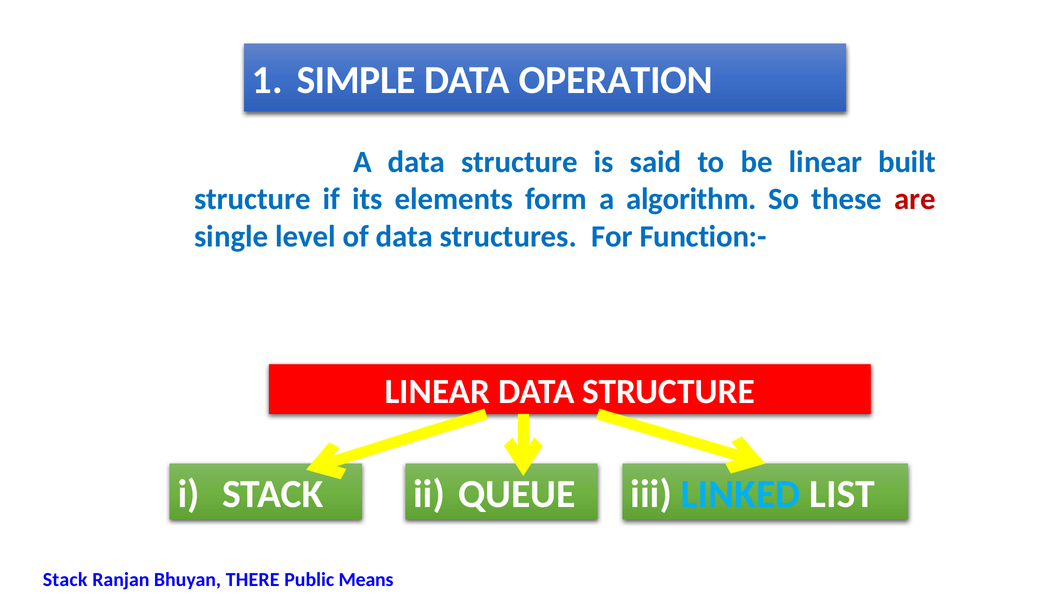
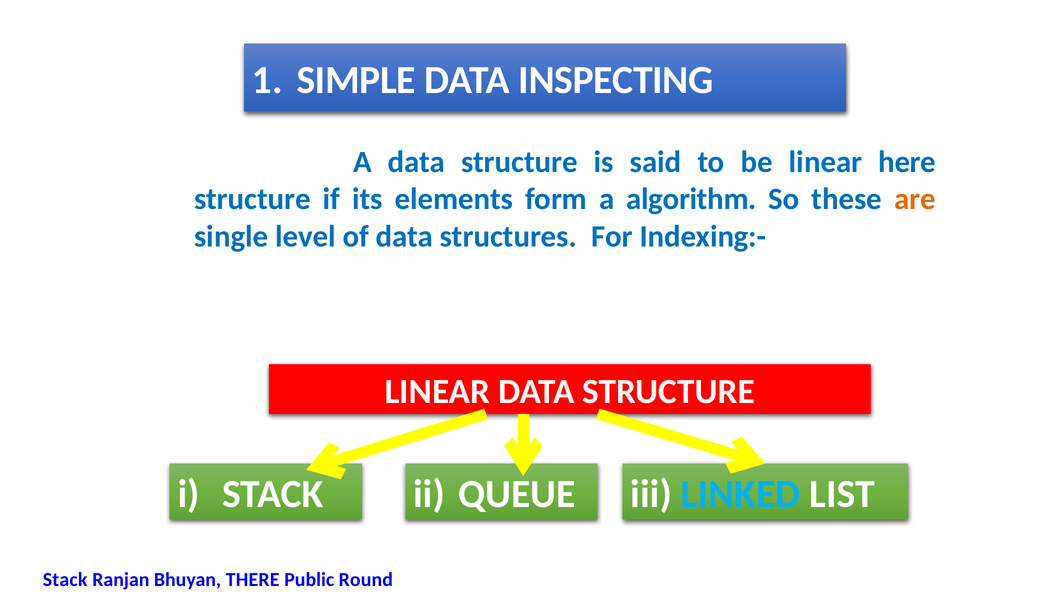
OPERATION: OPERATION -> INSPECTING (616, 80)
built: built -> here (907, 162)
are colour: red -> orange (915, 199)
Function:-: Function:- -> Indexing:- (703, 236)
Means: Means -> Round (366, 579)
